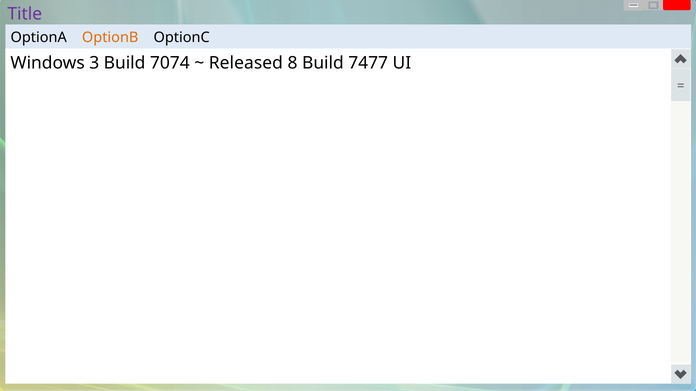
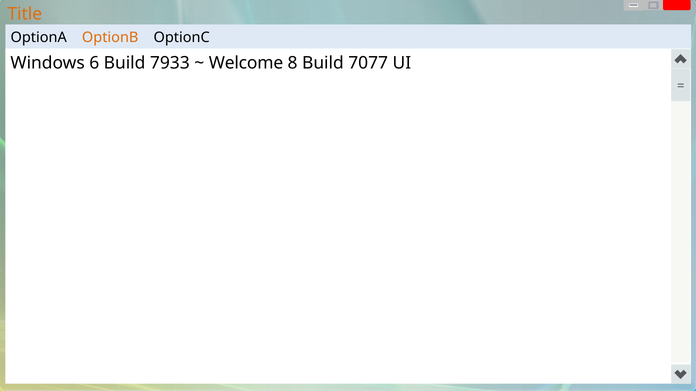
Title colour: purple -> orange (25, 14)
3: 3 -> 6 (94, 63)
7074: 7074 -> 7933 (170, 63)
Released: Released -> Welcome (246, 63)
7477: 7477 -> 7077 (368, 63)
